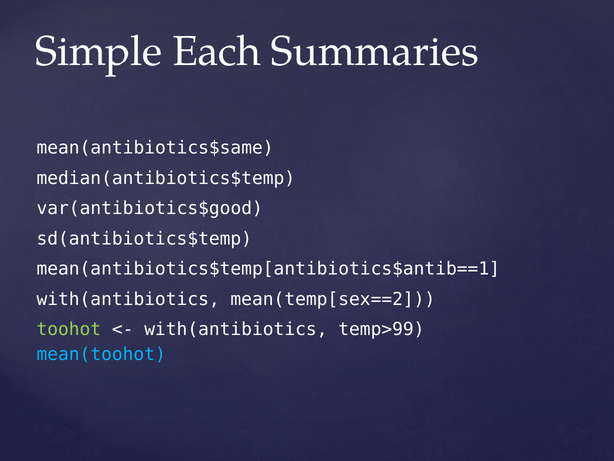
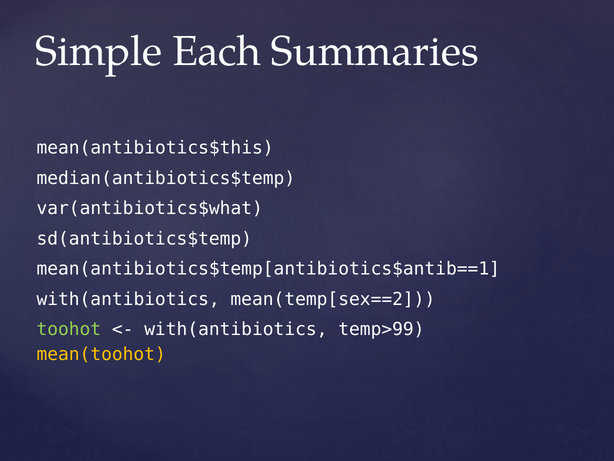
mean(antibiotics$same: mean(antibiotics$same -> mean(antibiotics$this (155, 148)
var(antibiotics$good: var(antibiotics$good -> var(antibiotics$what (150, 208)
mean(toohot colour: light blue -> yellow (101, 354)
